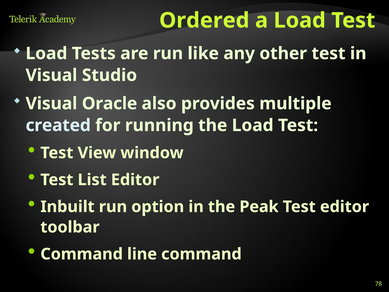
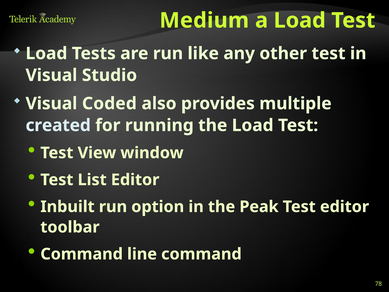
Ordered: Ordered -> Medium (204, 20)
Oracle: Oracle -> Coded (109, 103)
